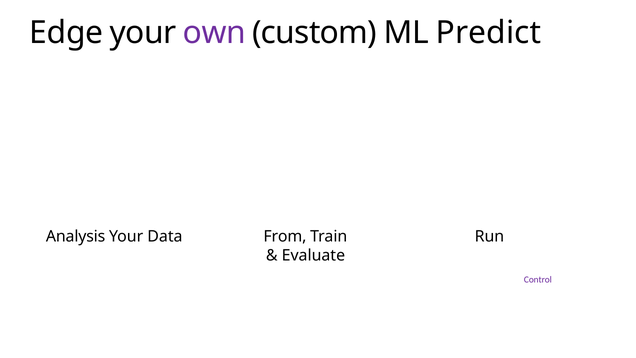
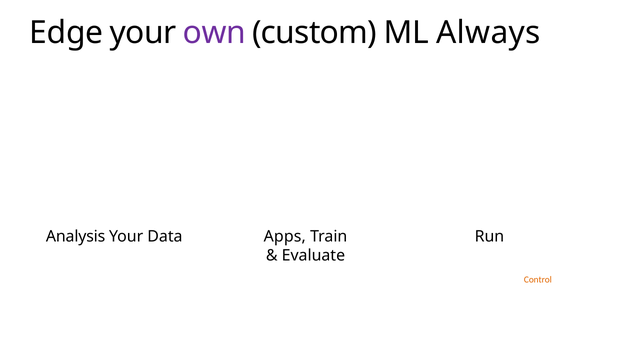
Predict: Predict -> Always (488, 33)
From: From -> Apps (285, 236)
Control colour: purple -> orange (538, 279)
